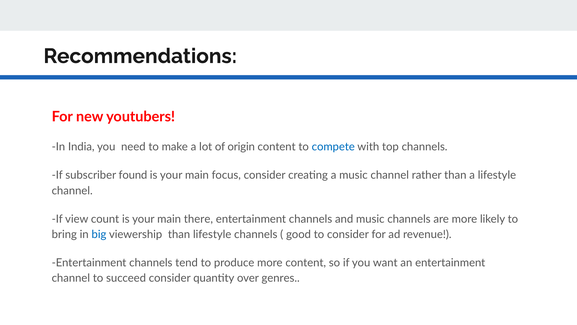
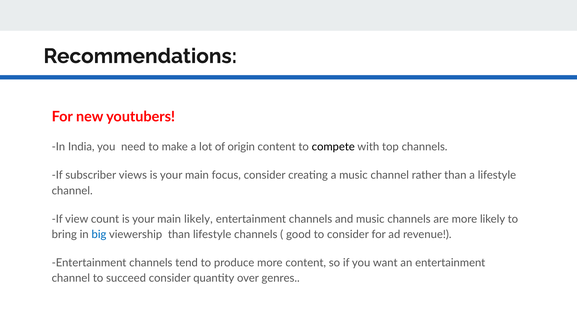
compete colour: blue -> black (333, 147)
found: found -> views (133, 175)
main there: there -> likely (198, 219)
